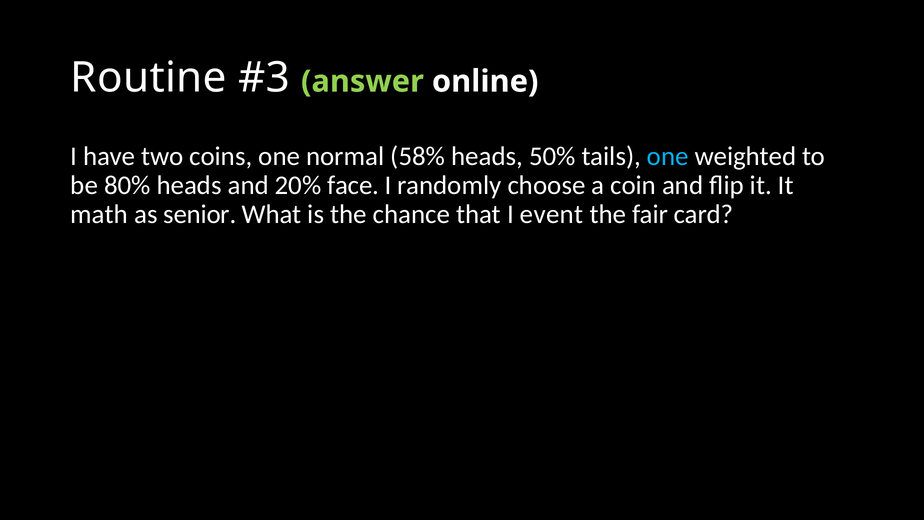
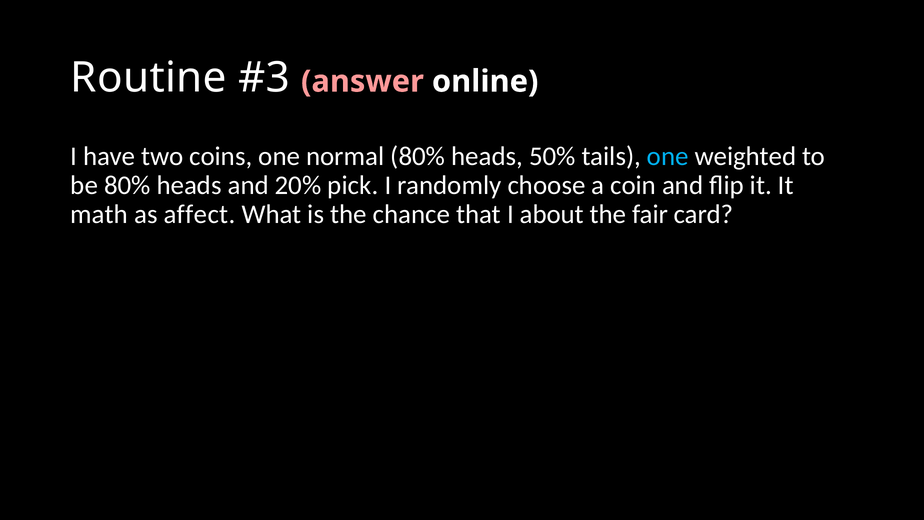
answer colour: light green -> pink (362, 81)
normal 58%: 58% -> 80% (418, 156)
face: face -> pick (353, 185)
senior: senior -> affect (200, 214)
event: event -> about (552, 214)
